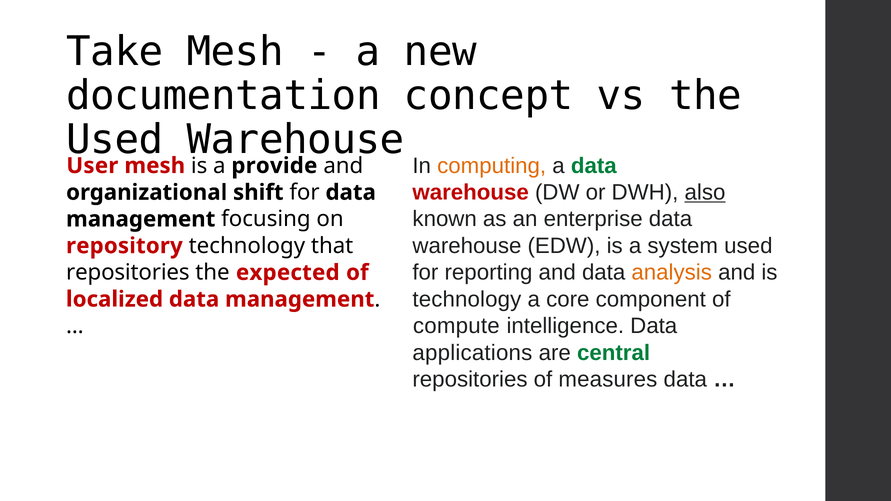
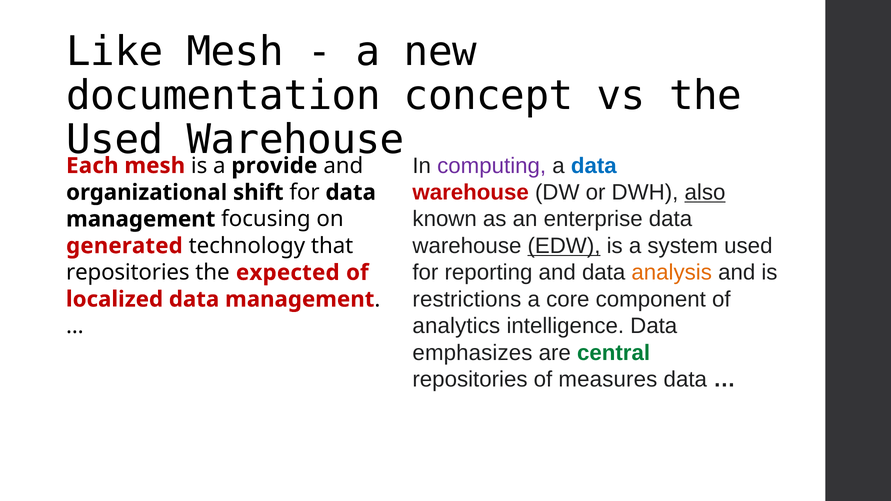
Take: Take -> Like (115, 52)
computing colour: orange -> purple (492, 166)
data colour: green -> blue (594, 166)
User: User -> Each (92, 166)
EDW underline: none -> present (564, 246)
repository: repository -> generated (124, 246)
technology: technology -> restrictions (467, 299)
compute: compute -> analytics (456, 326)
applications: applications -> emphasizes (472, 353)
